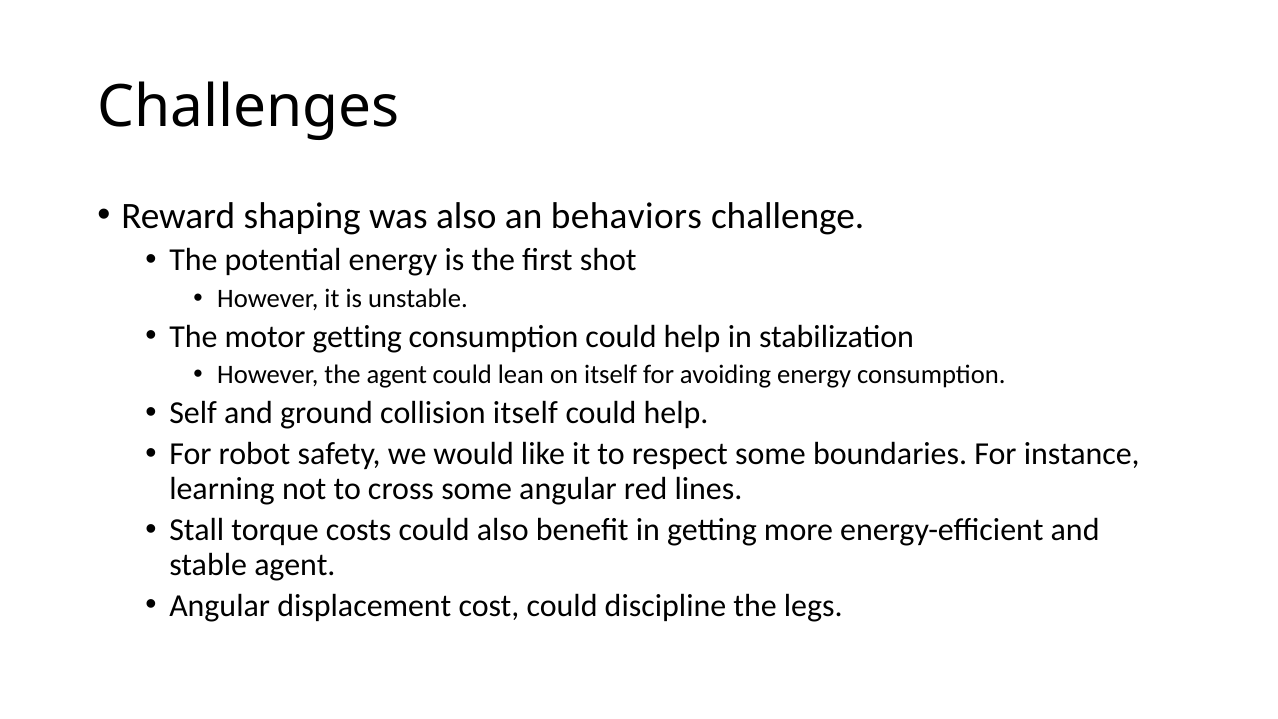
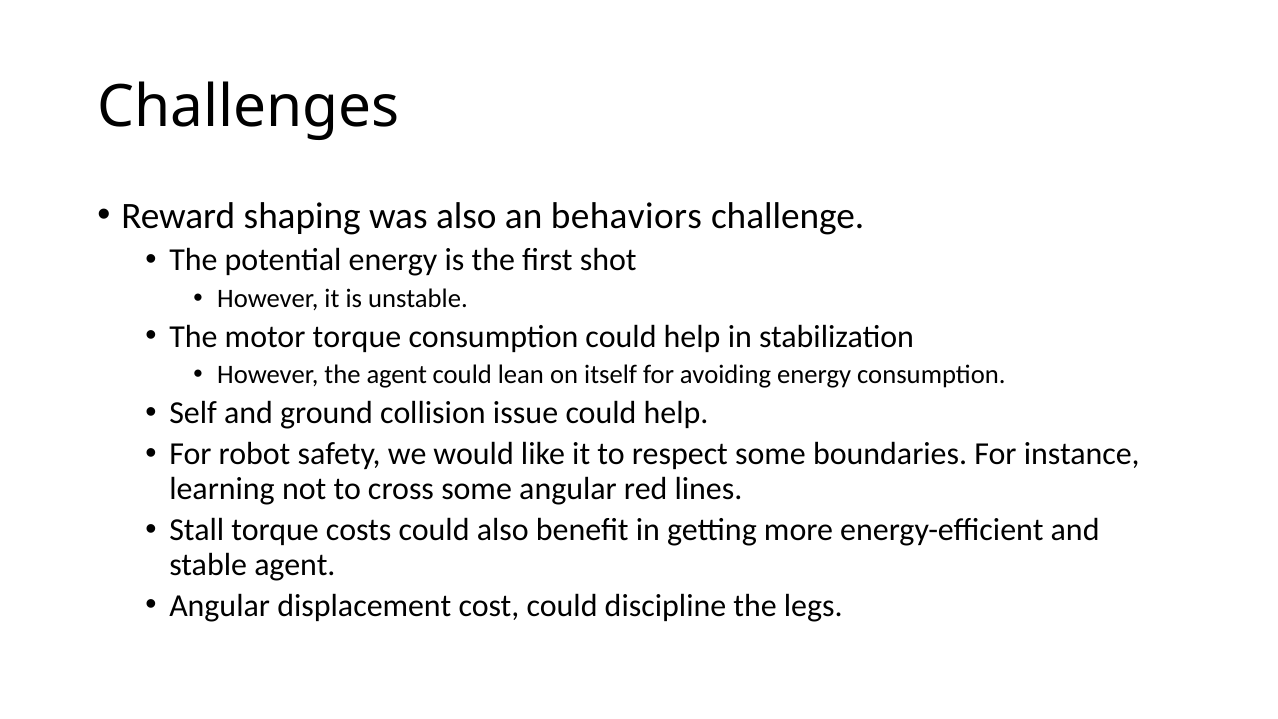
motor getting: getting -> torque (357, 337)
collision itself: itself -> issue (526, 413)
